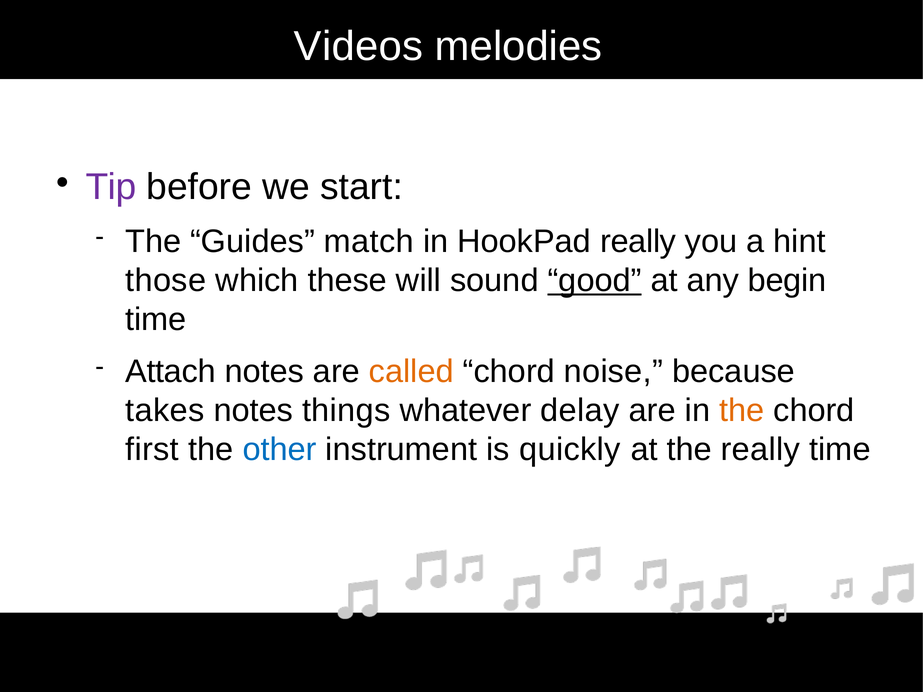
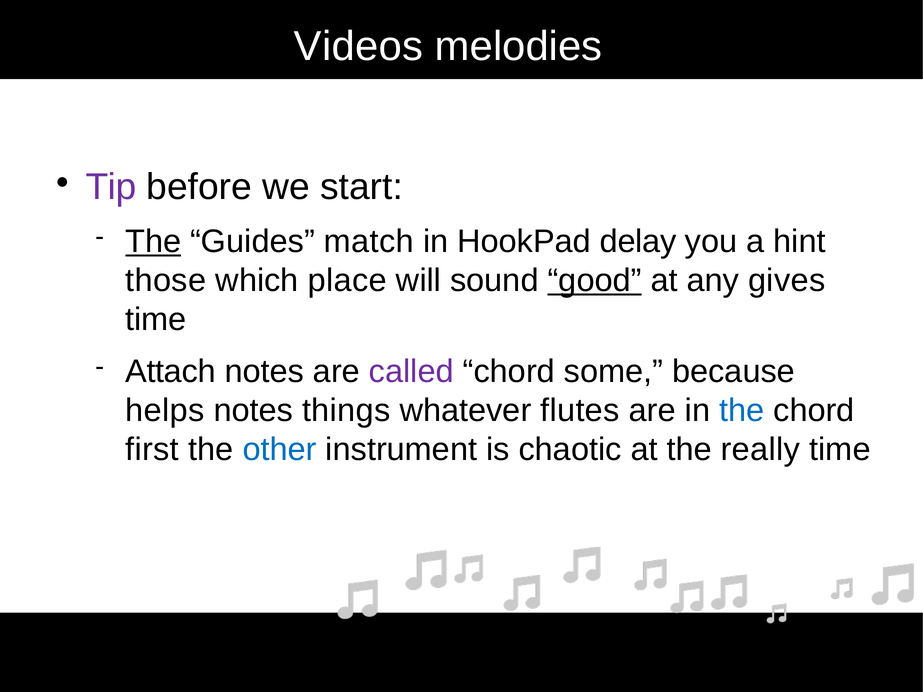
The underline: none -> present (153, 242)
HookPad really: really -> delay (638, 242)
these: these -> place (347, 281)
begin: begin -> gives (787, 281)
called colour: orange -> purple (411, 372)
noise: noise -> some (614, 372)
takes: takes -> helps (165, 411)
delay: delay -> flutes (580, 411)
the colour: orange -> blue (742, 411)
quickly: quickly -> chaotic (570, 450)
